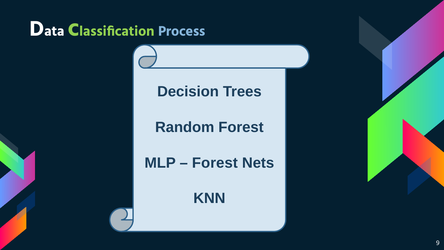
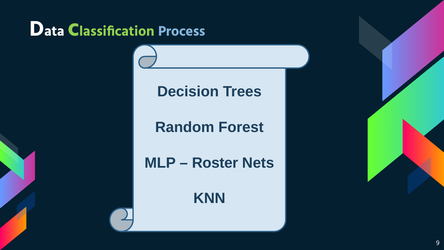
Forest: Forest -> Roster (215, 163)
